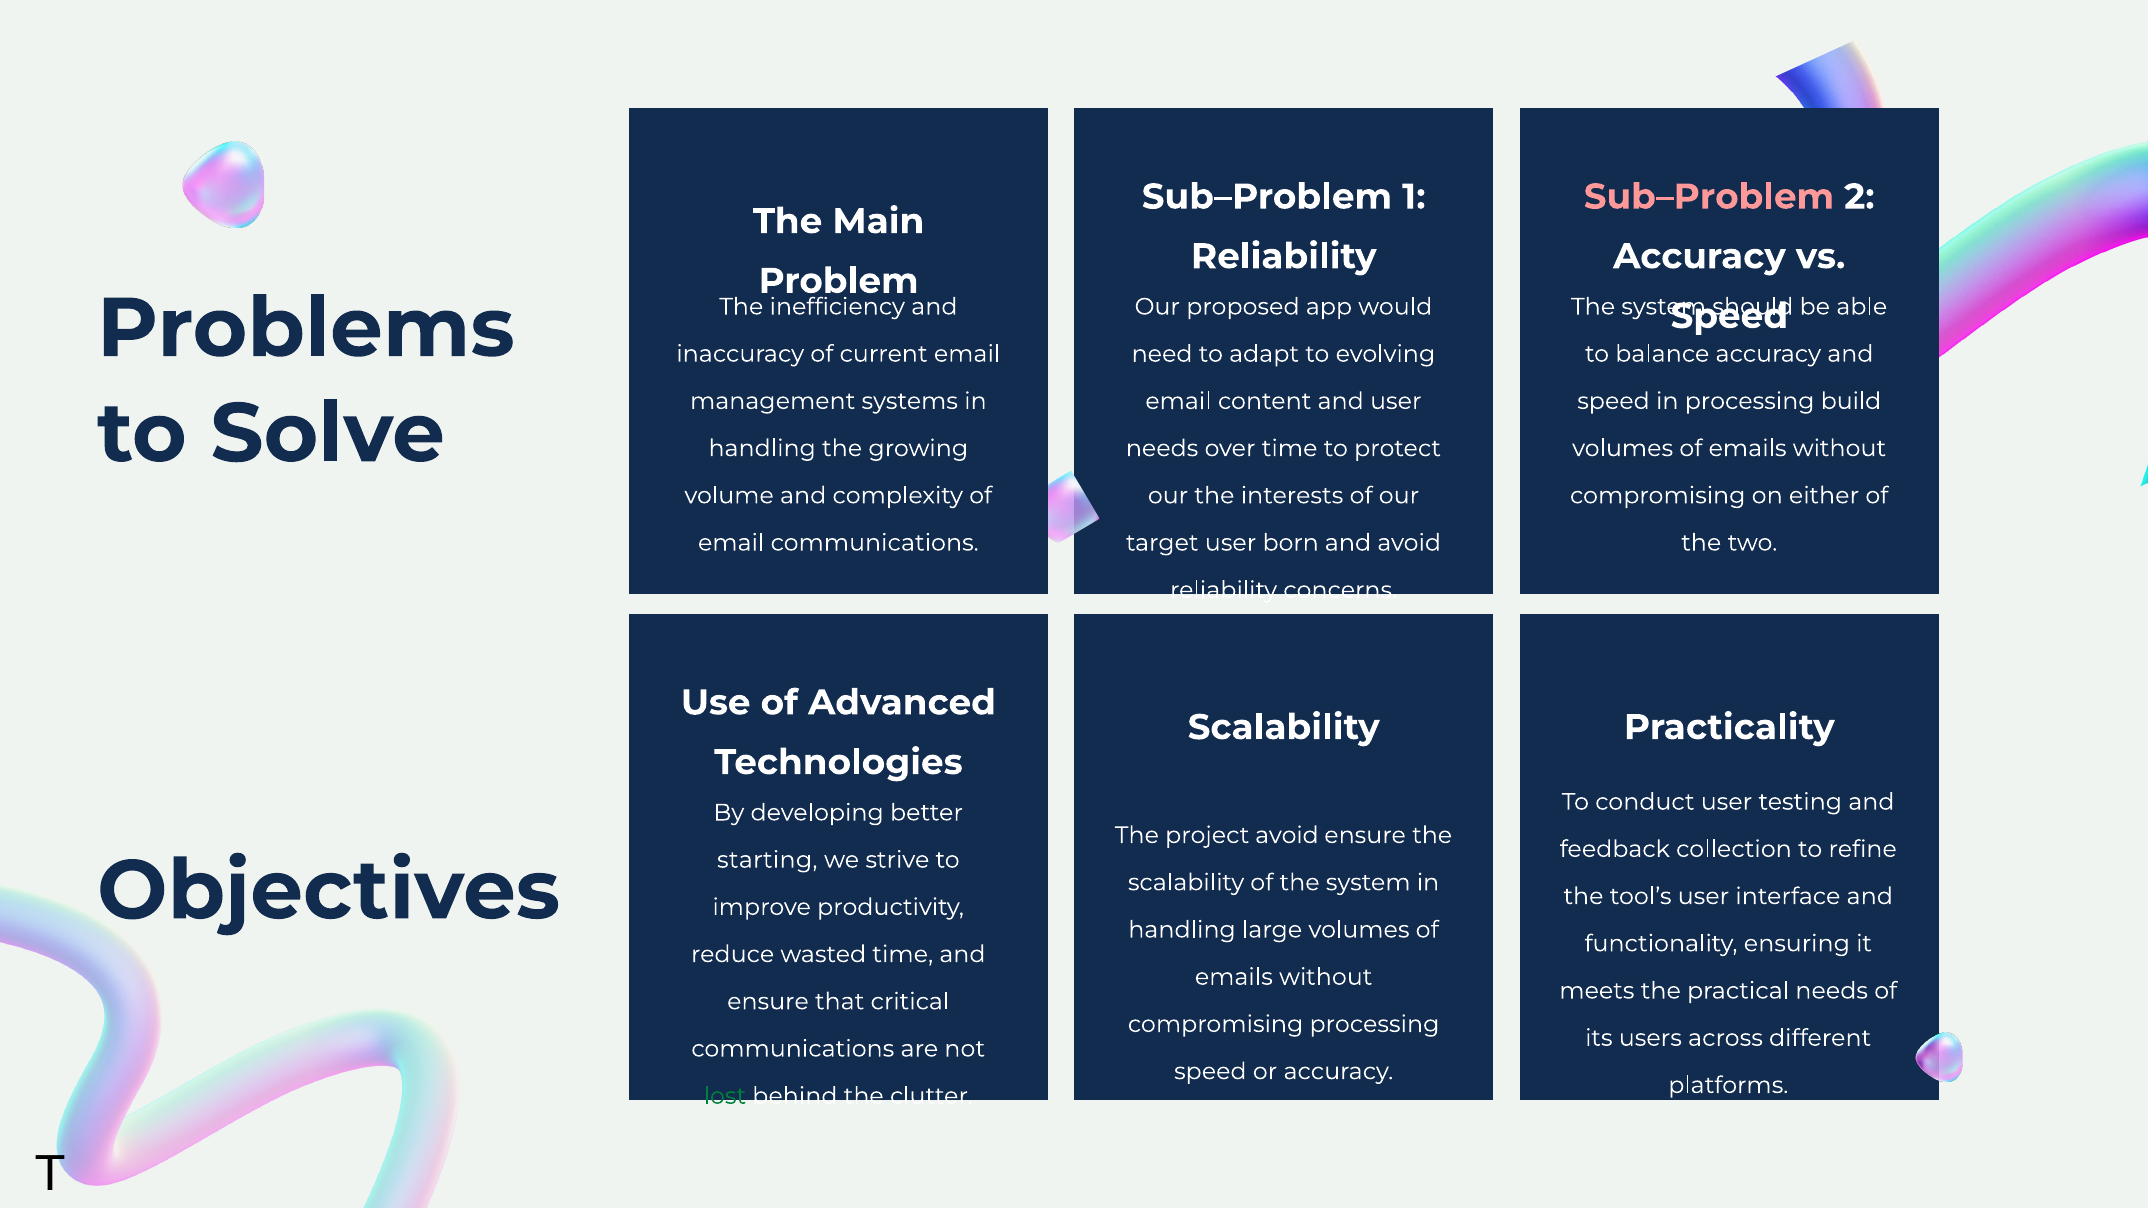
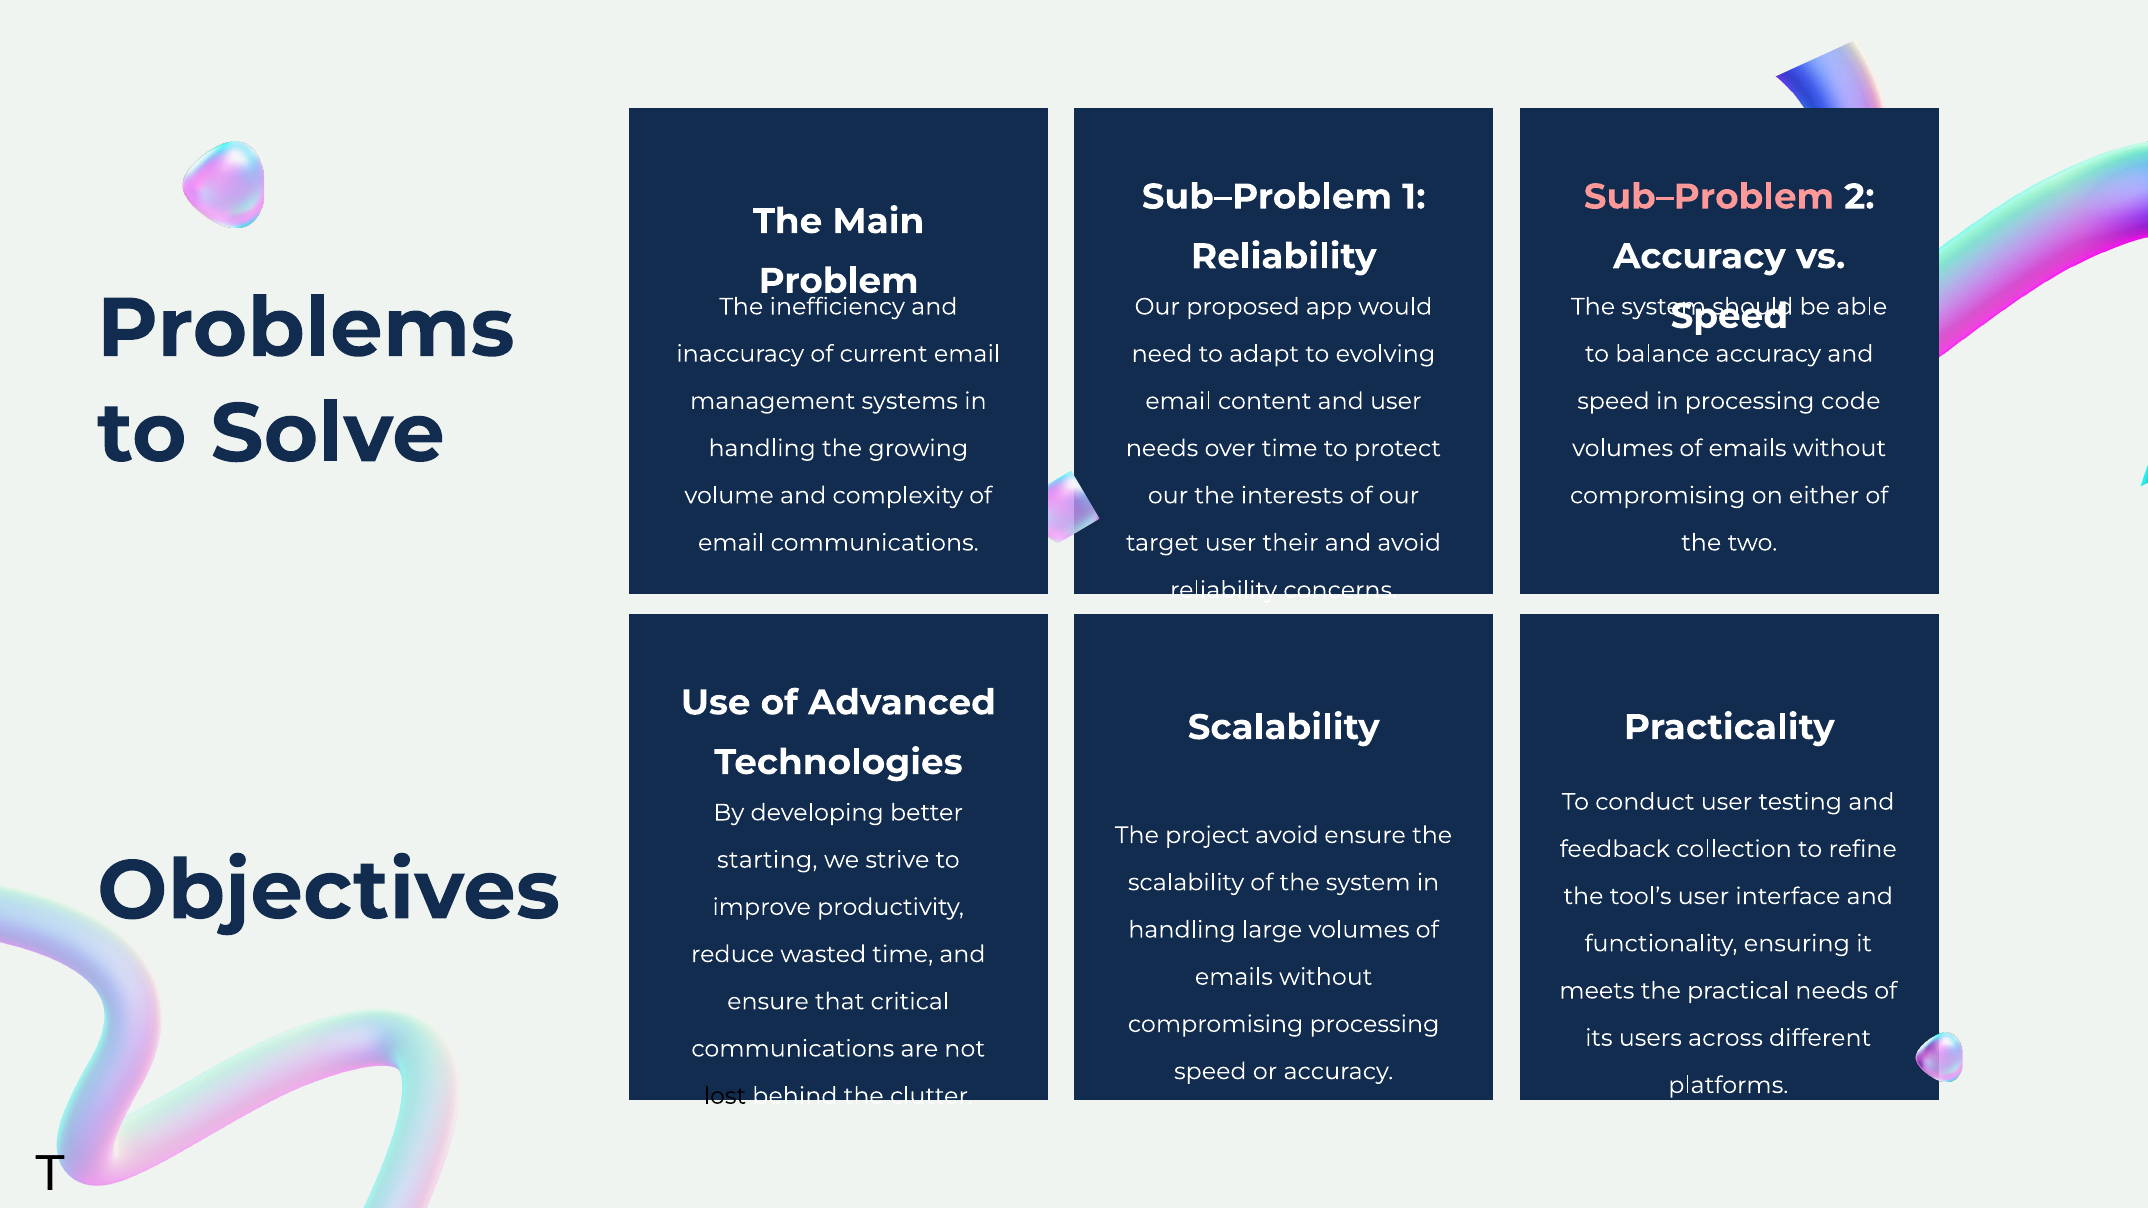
build: build -> code (1851, 401)
born: born -> their (1291, 543)
lost colour: green -> black (725, 1096)
